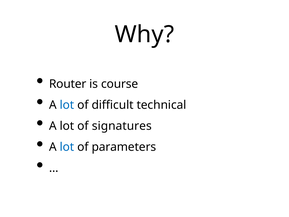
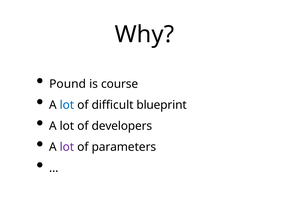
Router: Router -> Pound (68, 84)
technical: technical -> blueprint (162, 105)
signatures: signatures -> developers (122, 126)
lot colour: blue -> purple (67, 147)
